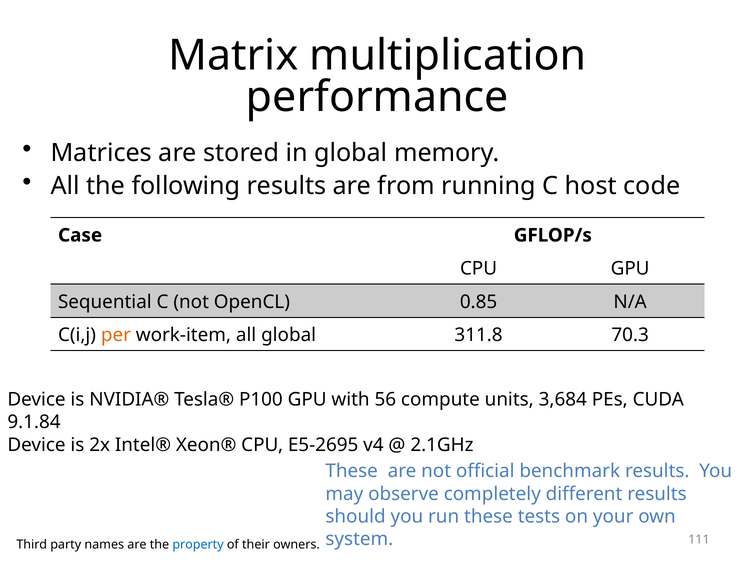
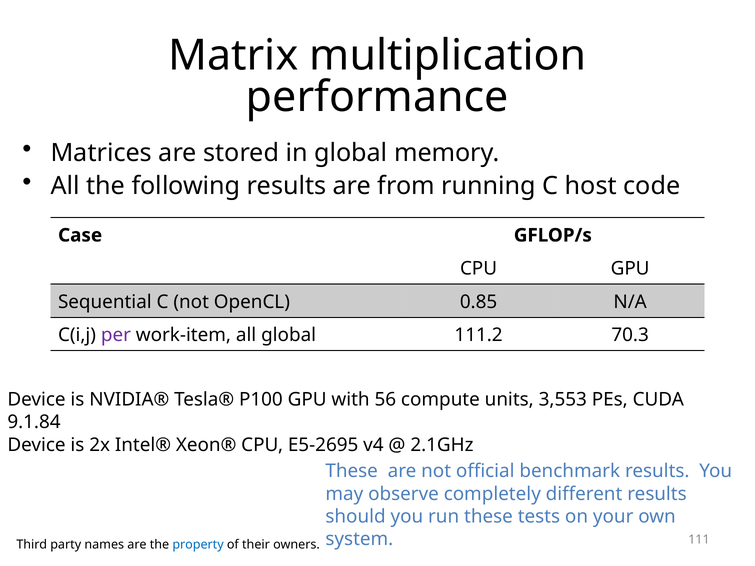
per colour: orange -> purple (116, 335)
311.8: 311.8 -> 111.2 (479, 335)
3,684: 3,684 -> 3,553 (563, 400)
